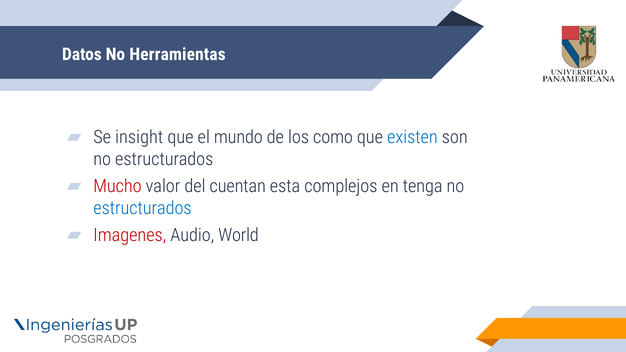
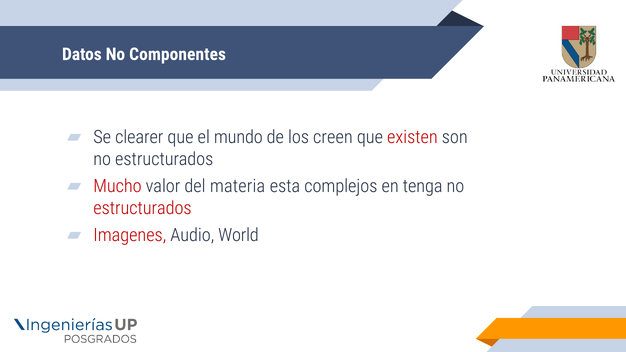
Herramientas: Herramientas -> Componentes (178, 54)
insight: insight -> clearer (139, 137)
como: como -> creen (333, 137)
existen colour: blue -> red (412, 137)
cuentan: cuentan -> materia (238, 186)
estructurados colour: blue -> red (142, 208)
